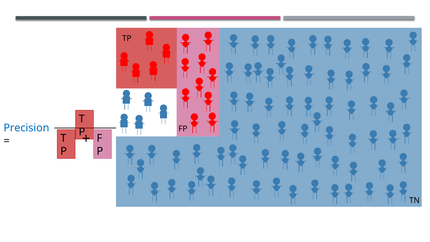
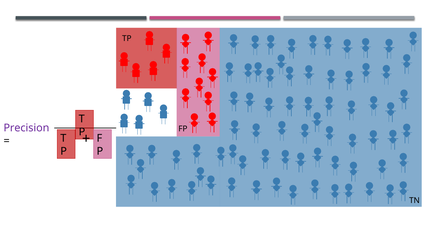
Precision colour: blue -> purple (26, 128)
